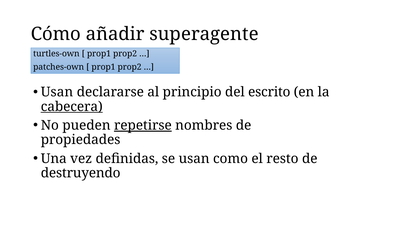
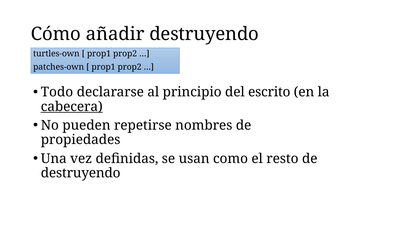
añadir superagente: superagente -> destruyendo (204, 34)
Usan: Usan -> Todo (57, 92)
repetirse underline: present -> none (143, 125)
